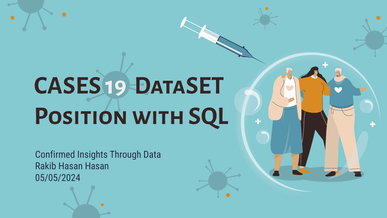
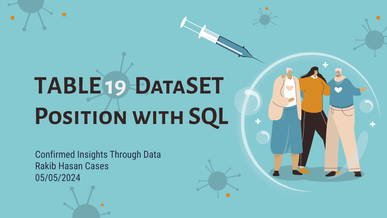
CASES: CASES -> TABLE (68, 85)
Hasan Hasan: Hasan -> Cases (97, 166)
